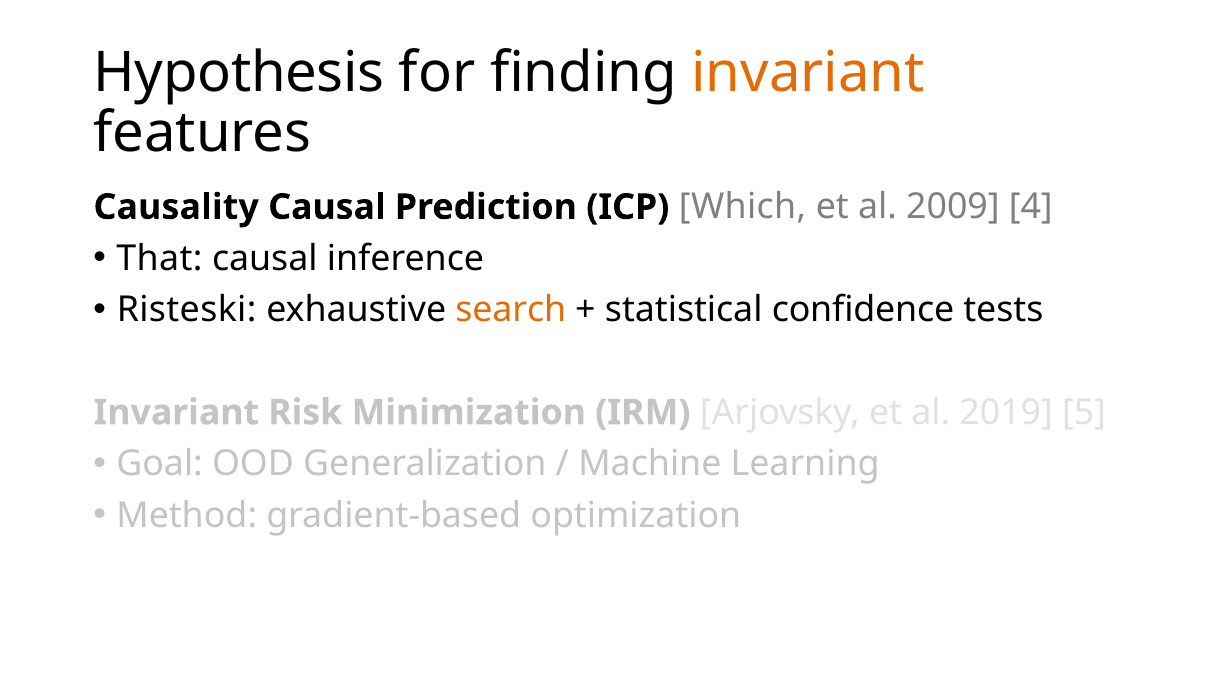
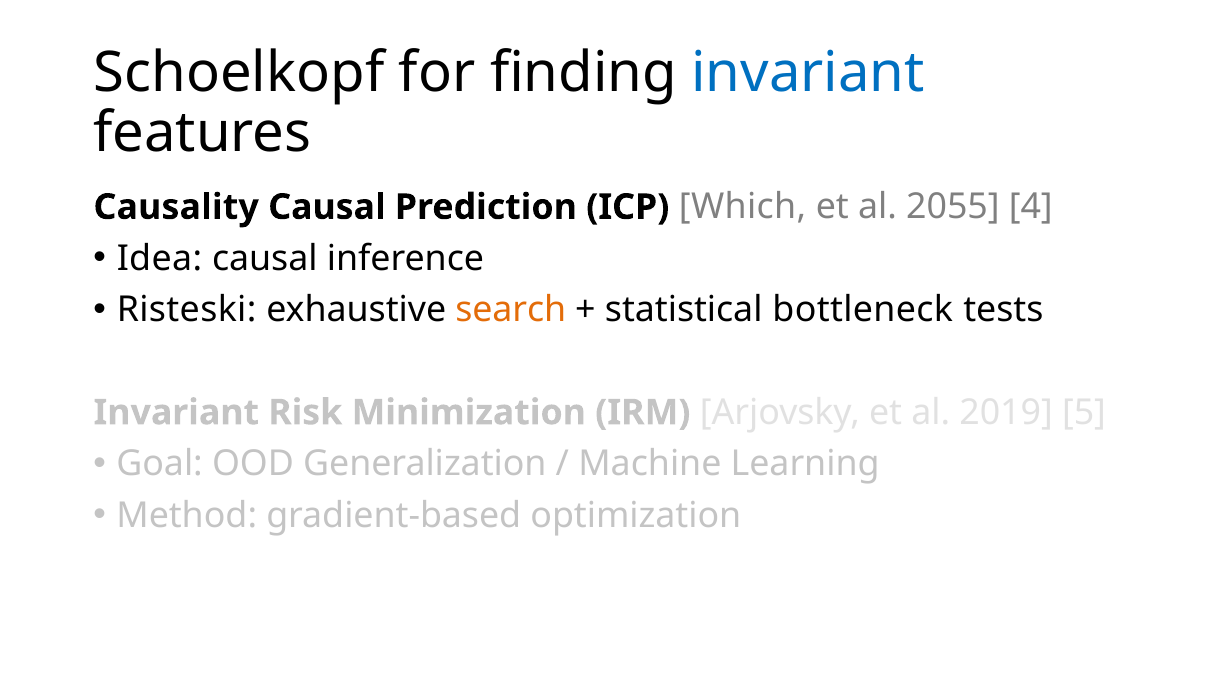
Hypothesis: Hypothesis -> Schoelkopf (239, 73)
invariant colour: orange -> blue (808, 73)
2009: 2009 -> 2055 (953, 207)
That: That -> Idea (159, 259)
confidence: confidence -> bottleneck (863, 310)
